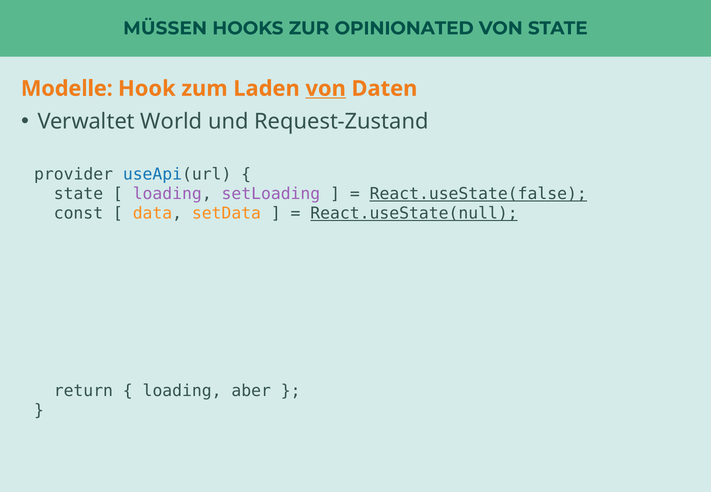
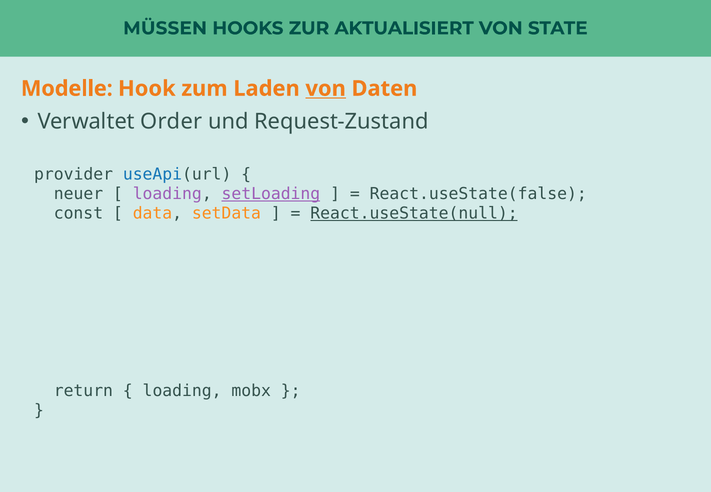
OPINIONATED: OPINIONATED -> AKTUALISIERT (404, 28)
World: World -> Order (171, 121)
state: state -> neuer (78, 194)
setLoading underline: none -> present (271, 194)
React.useState(false underline: present -> none (478, 194)
aber: aber -> mobx (251, 391)
